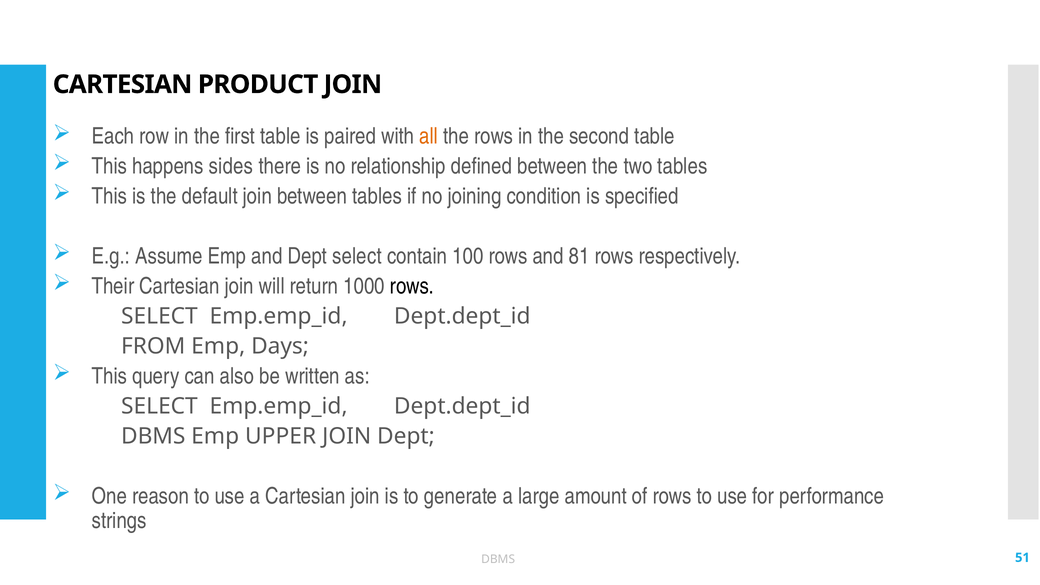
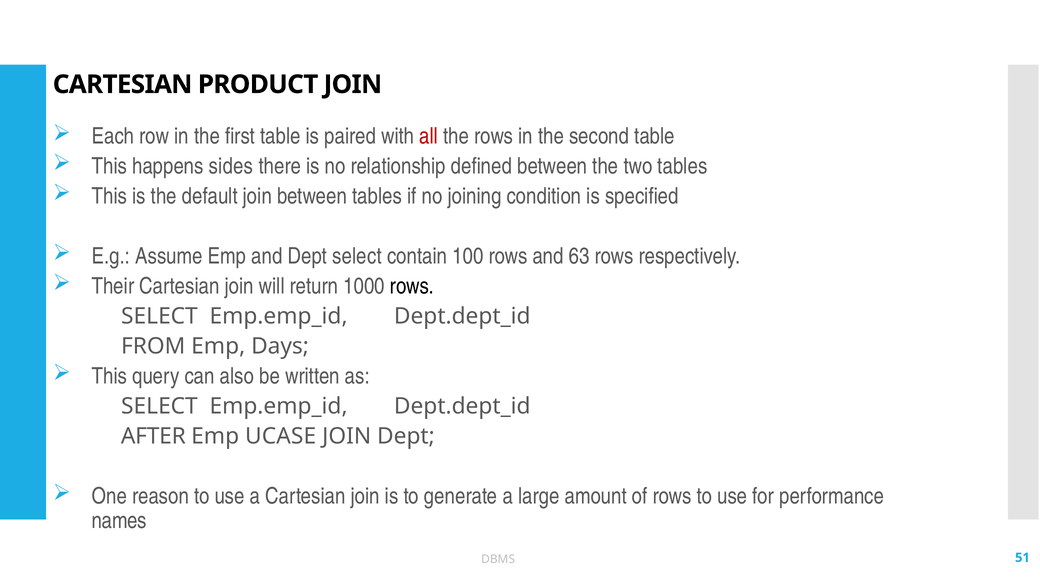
all colour: orange -> red (429, 136)
81: 81 -> 63 (579, 256)
DBMS: DBMS -> AFTER (153, 436)
UPPER: UPPER -> UCASE (281, 436)
strings: strings -> names (119, 521)
